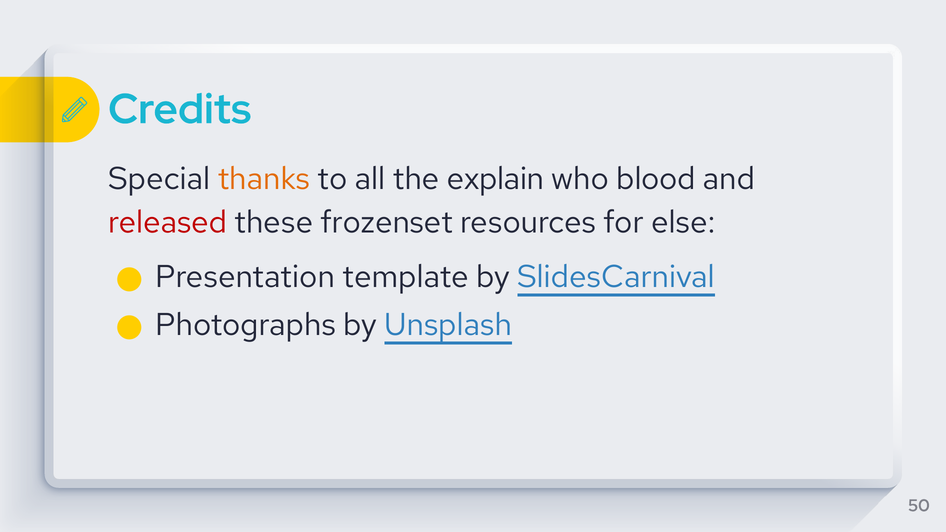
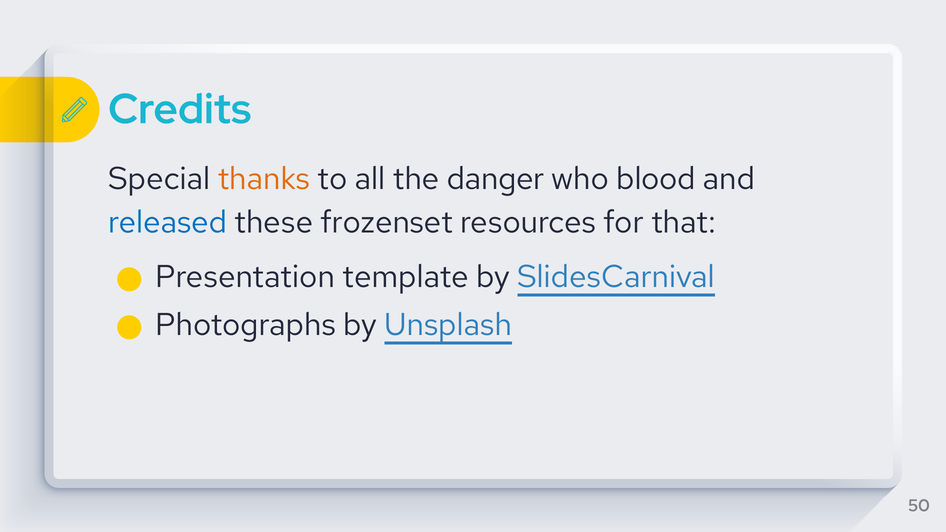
explain: explain -> danger (496, 179)
released colour: red -> blue (167, 222)
else: else -> that (684, 222)
